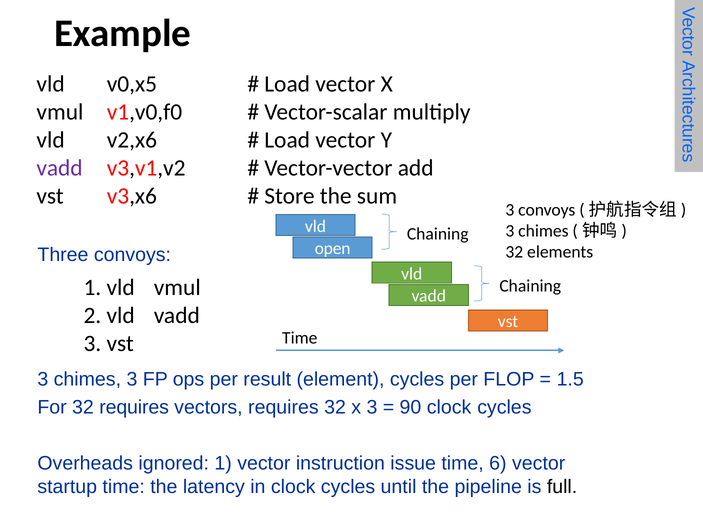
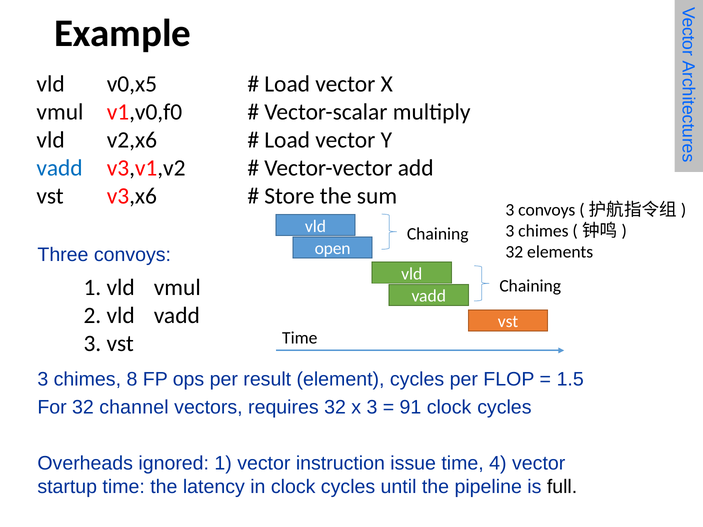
vadd colour: purple -> blue (60, 168)
chimes 3: 3 -> 8 (132, 379)
32 requires: requires -> channel (134, 408)
90: 90 -> 91 (410, 408)
6: 6 -> 4 (498, 464)
